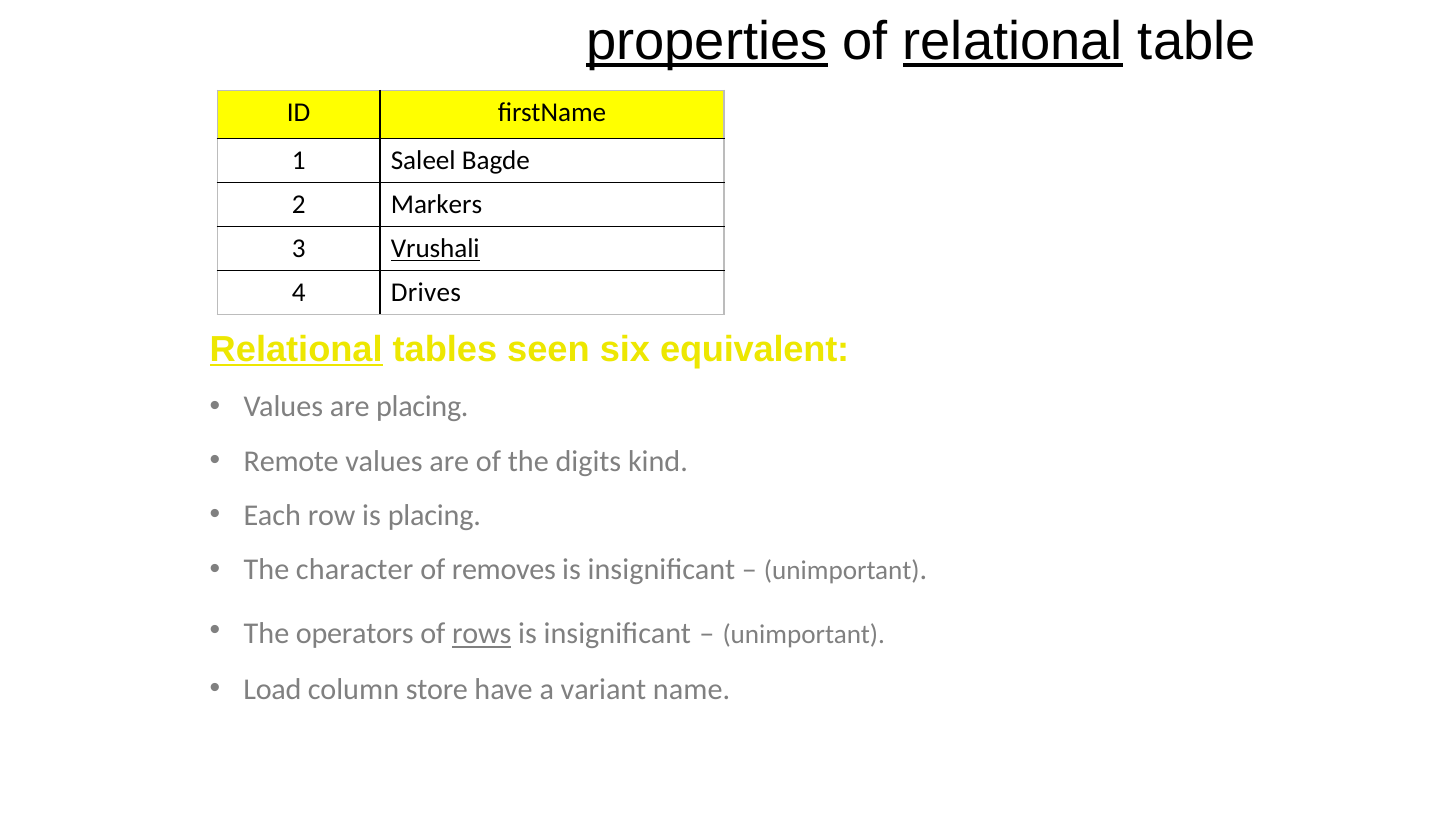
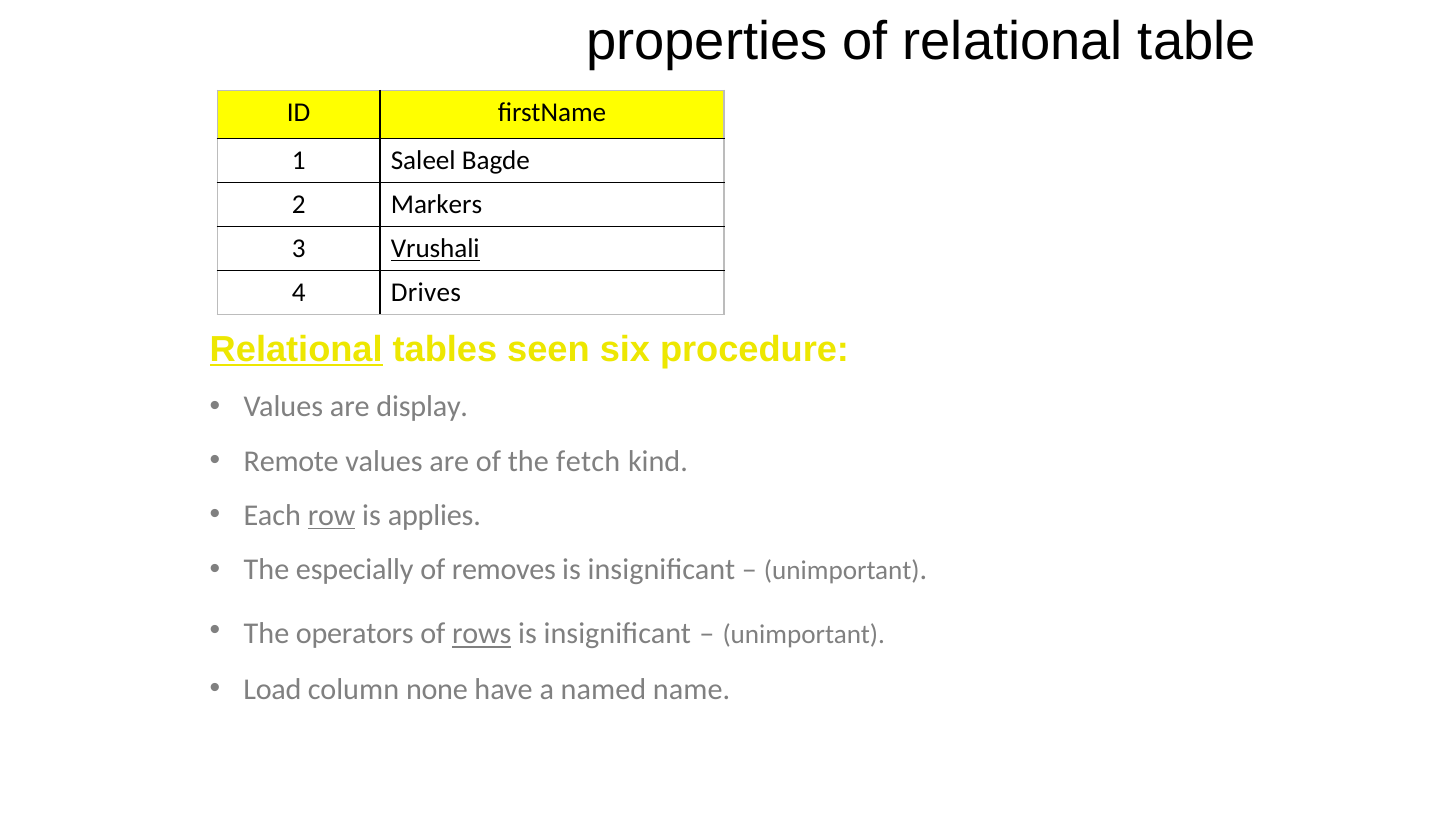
properties underline: present -> none (707, 42)
relational underline: present -> none (1013, 42)
equivalent: equivalent -> procedure (755, 350)
are placing: placing -> display (422, 407)
digits: digits -> fetch (588, 462)
row underline: none -> present (332, 516)
is placing: placing -> applies (434, 516)
character: character -> especially (355, 570)
store: store -> none (437, 690)
variant: variant -> named (603, 690)
